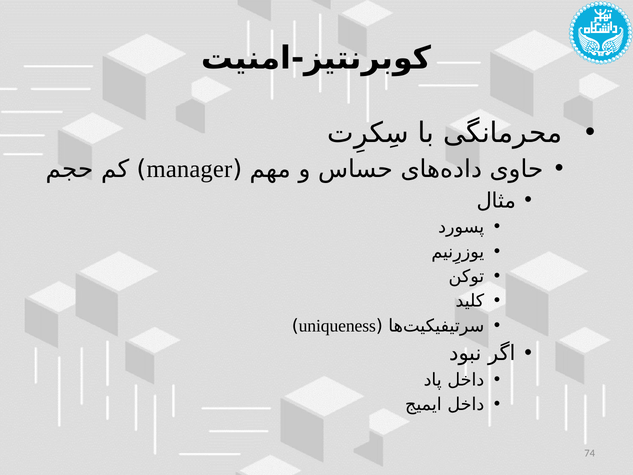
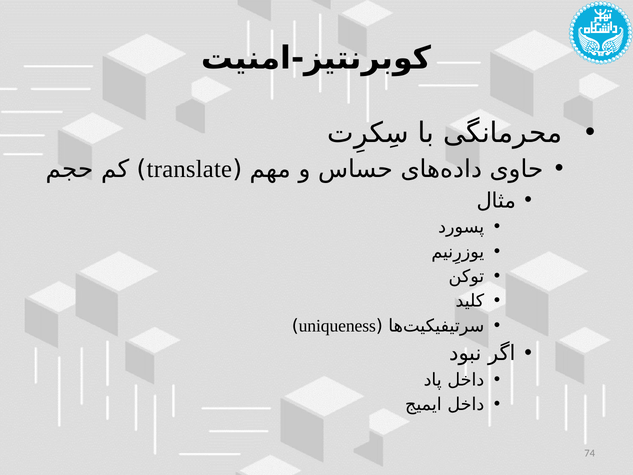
manager: manager -> translate (189, 169)
